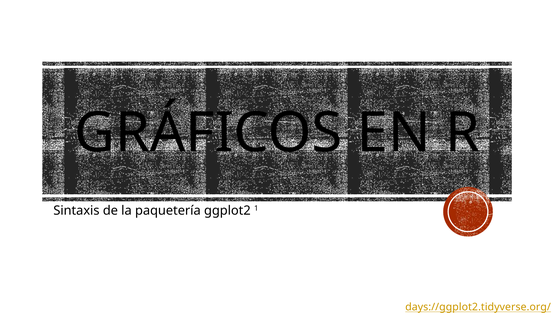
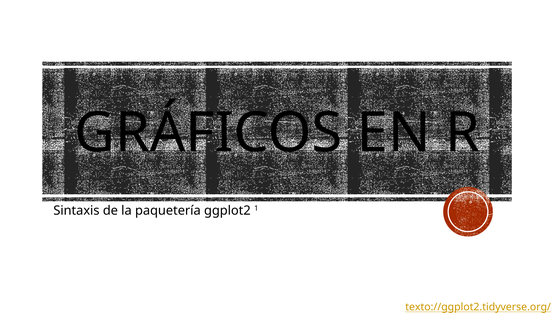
days://ggplot2.tidyverse.org/: days://ggplot2.tidyverse.org/ -> texto://ggplot2.tidyverse.org/ (478, 307)
